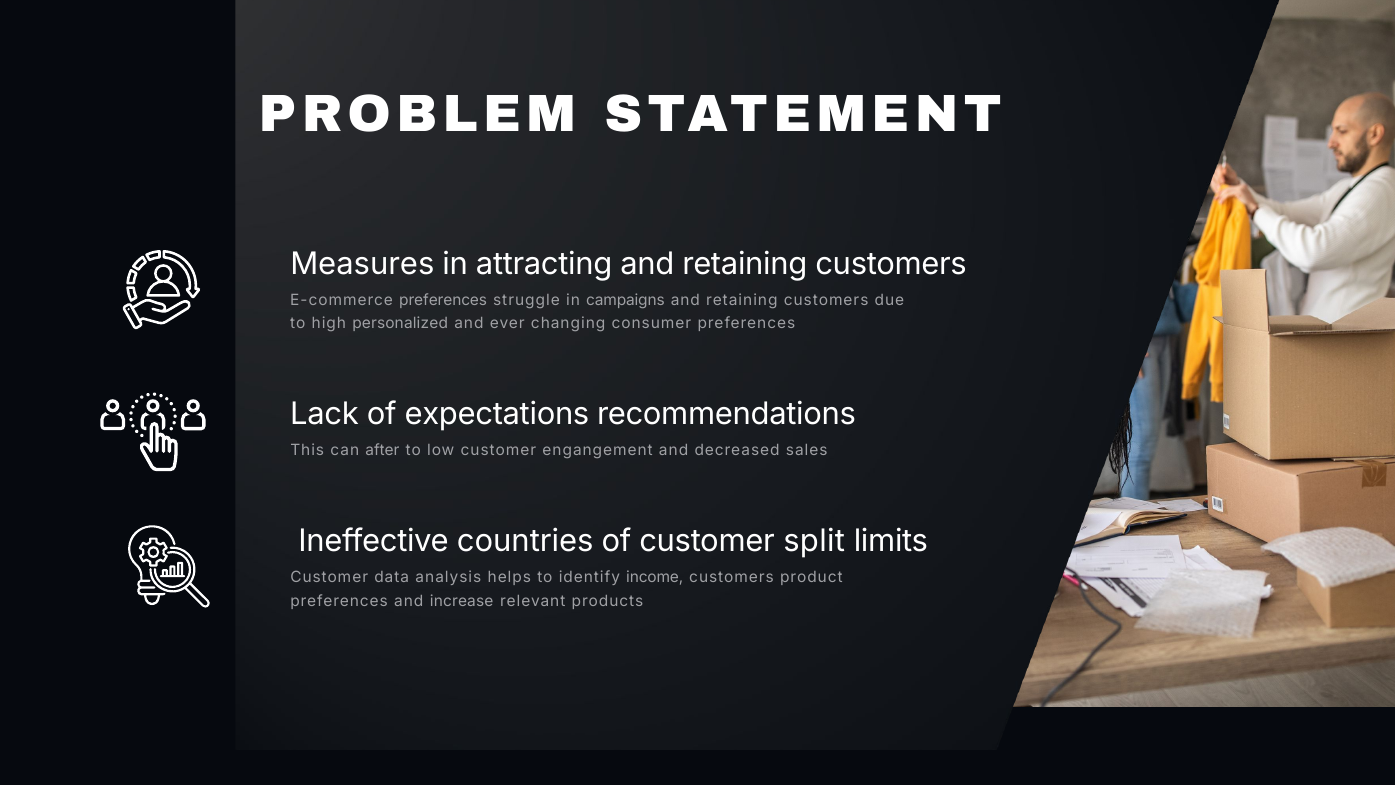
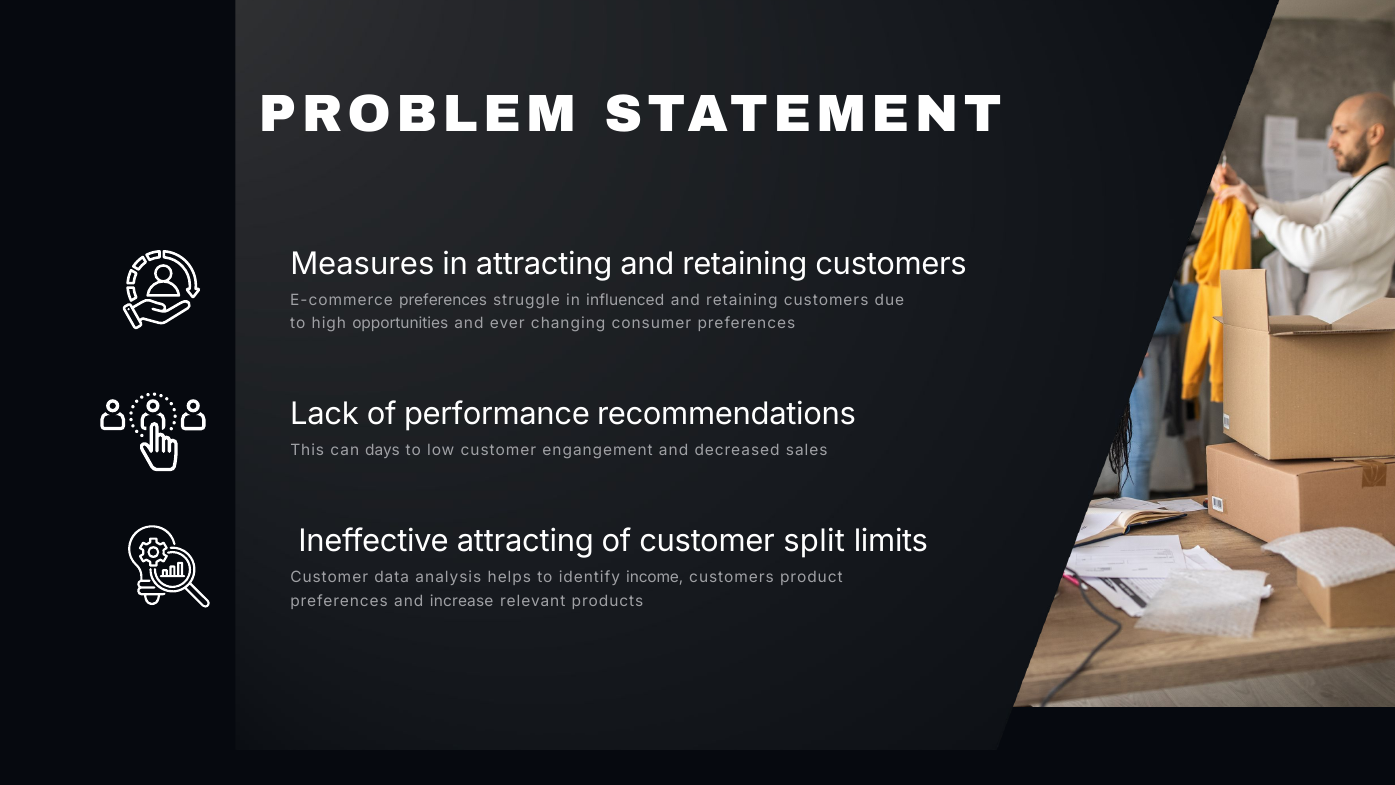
campaigns: campaigns -> influenced (625, 300)
personalized: personalized -> opportunities (400, 324)
expectations: expectations -> performance (497, 414)
after: after -> days (382, 450)
Ineffective countries: countries -> attracting (525, 541)
